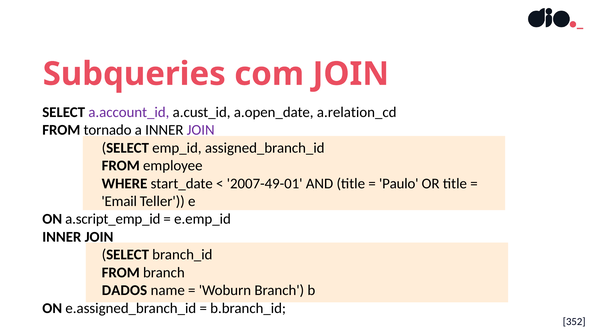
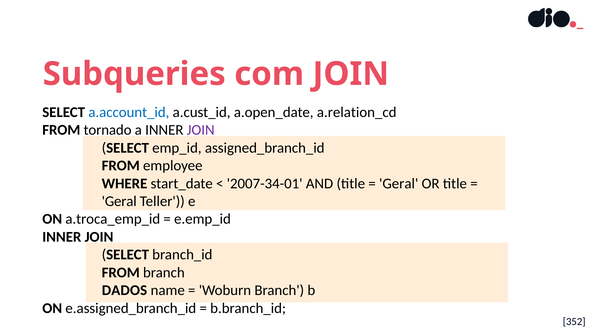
a.account_id colour: purple -> blue (129, 112)
2007-49-01: 2007-49-01 -> 2007-34-01 (265, 184)
Paulo: Paulo -> Geral (399, 184)
Email: Email -> Geral (119, 201)
a.script_emp_id: a.script_emp_id -> a.troca_emp_id (113, 219)
